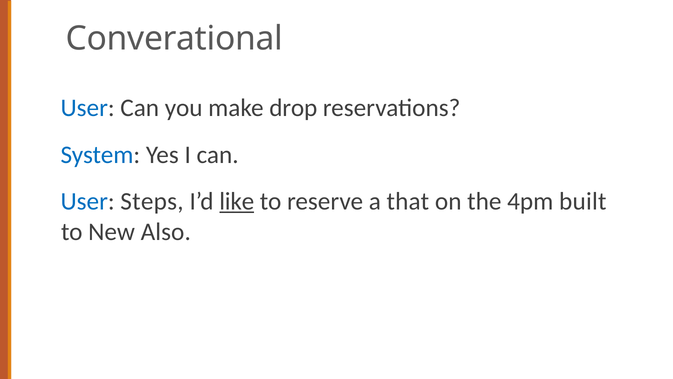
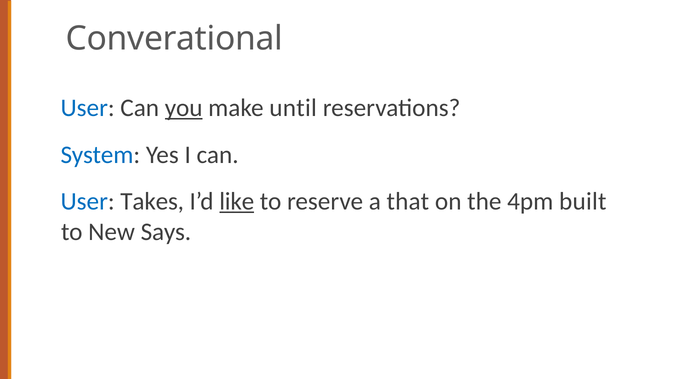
you underline: none -> present (184, 108)
drop: drop -> until (293, 108)
Steps: Steps -> Takes (152, 201)
Also: Also -> Says (166, 232)
